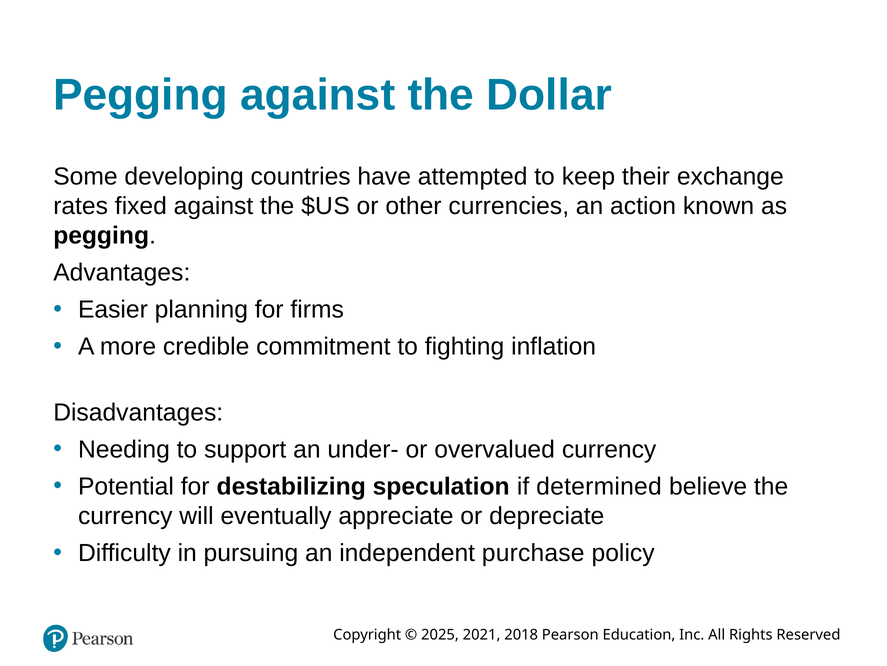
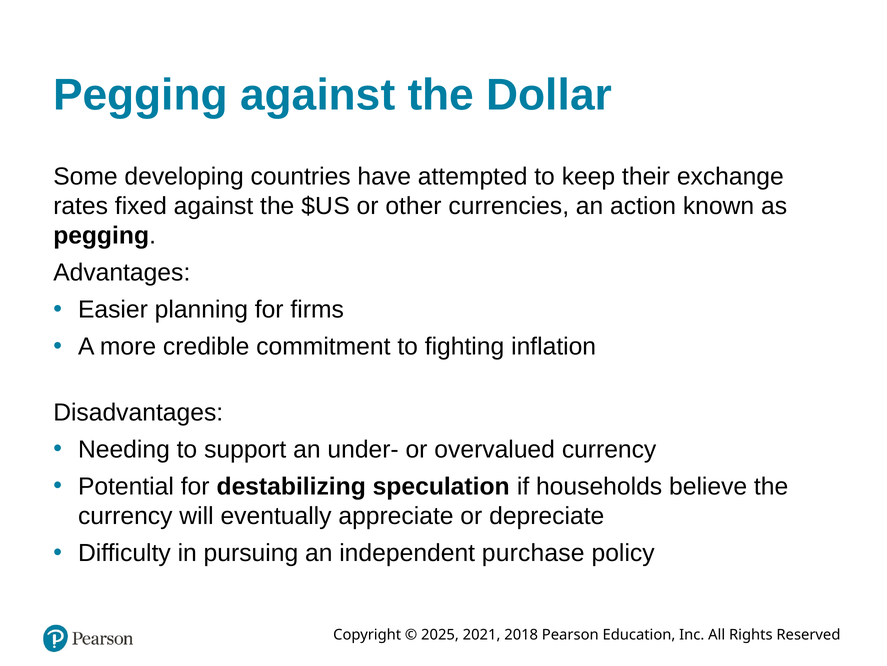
determined: determined -> households (599, 486)
